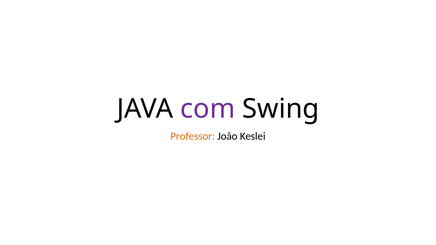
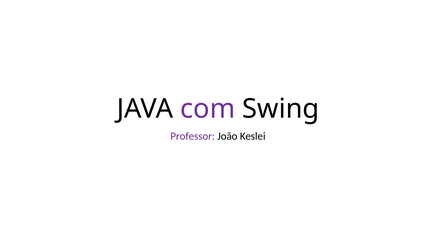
Professor colour: orange -> purple (193, 136)
